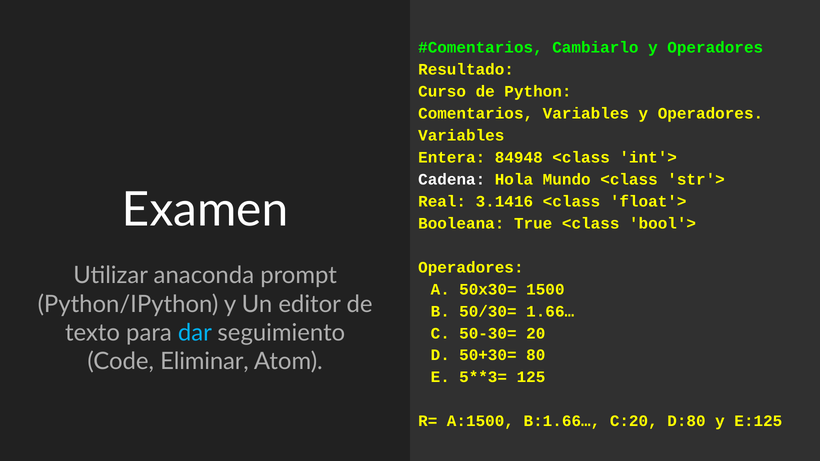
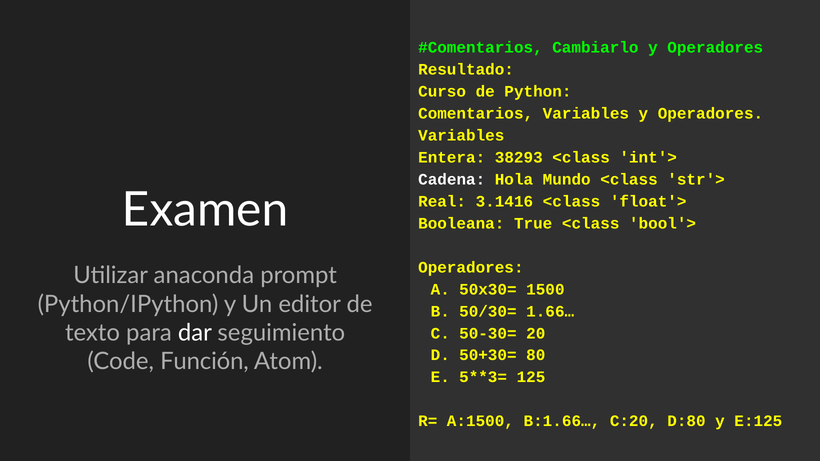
84948: 84948 -> 38293 (519, 158)
dar colour: light blue -> white (195, 333)
Eliminar: Eliminar -> Función (204, 362)
